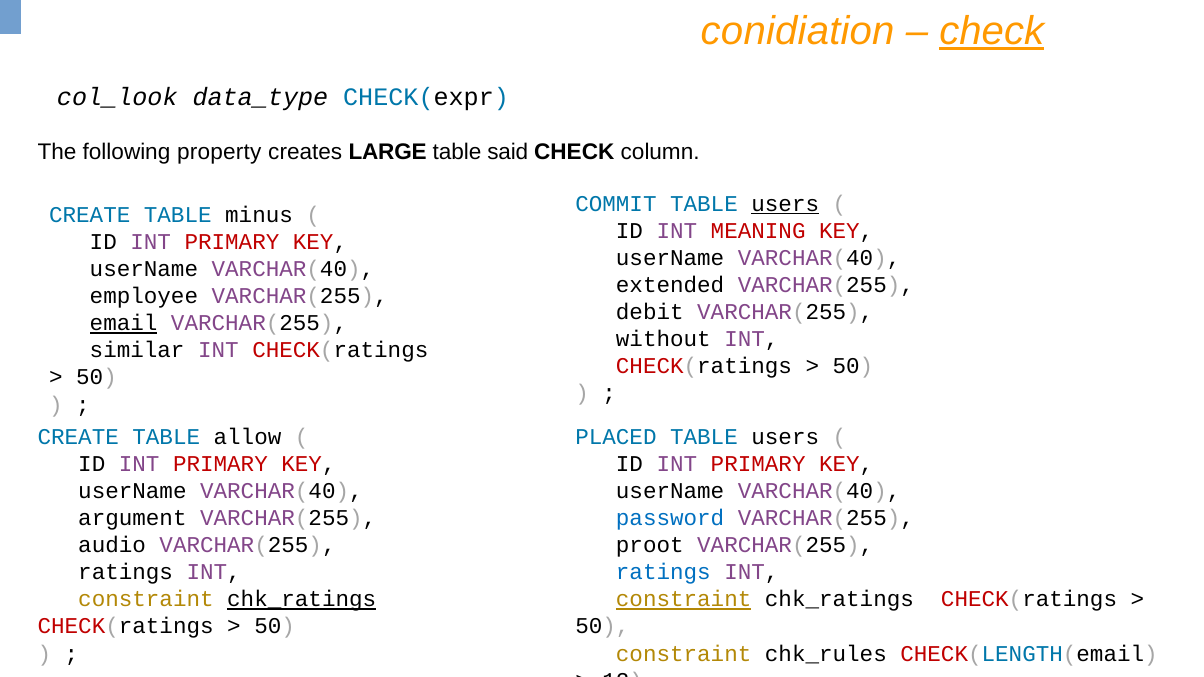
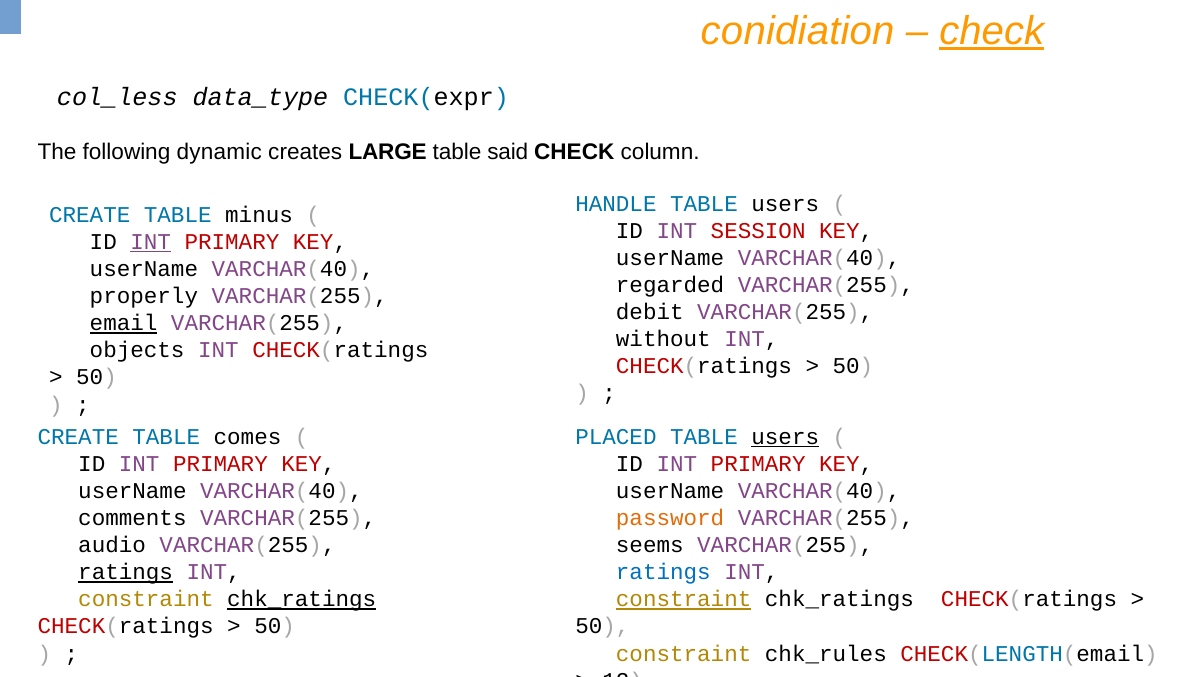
col_look: col_look -> col_less (117, 97)
property: property -> dynamic (219, 152)
COMMIT: COMMIT -> HANDLE (616, 204)
users underline: present -> none (785, 204)
MEANING: MEANING -> SESSION (758, 231)
INT underline: none -> present (151, 242)
extended: extended -> regarded (670, 285)
employee: employee -> properly (144, 296)
similar: similar -> objects (137, 351)
allow: allow -> comes (248, 437)
users underline: none -> present (785, 437)
argument: argument -> comments (132, 518)
password colour: blue -> orange (670, 518)
proot: proot -> seems (650, 545)
ratings underline: none -> present (126, 573)
